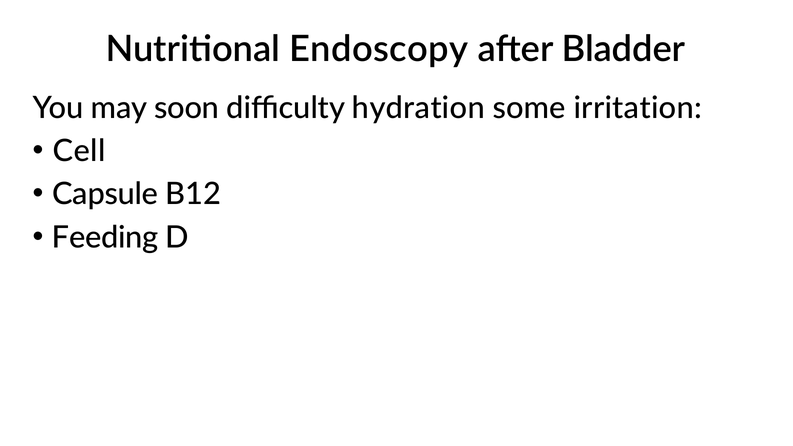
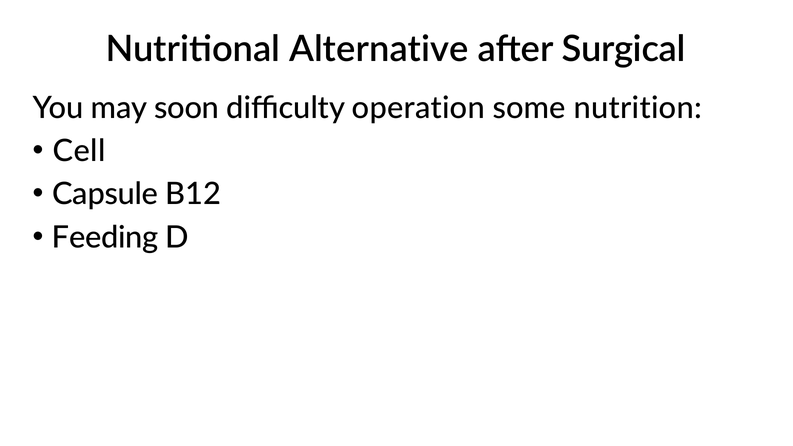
Endoscopy: Endoscopy -> Alternative (379, 49)
Bladder: Bladder -> Surgical (624, 49)
hydration: hydration -> operation (418, 108)
irritation: irritation -> nutrition (638, 108)
